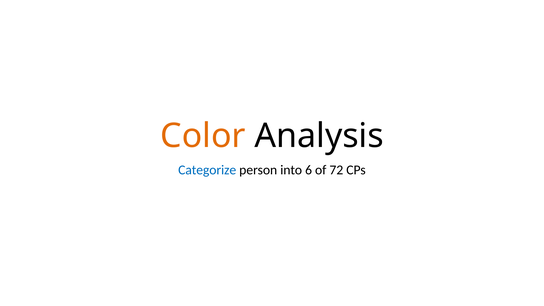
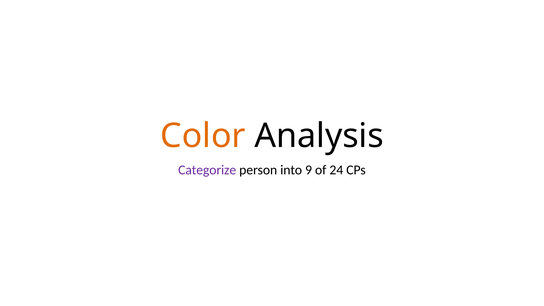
Categorize colour: blue -> purple (207, 170)
6: 6 -> 9 (309, 170)
72: 72 -> 24 (336, 170)
